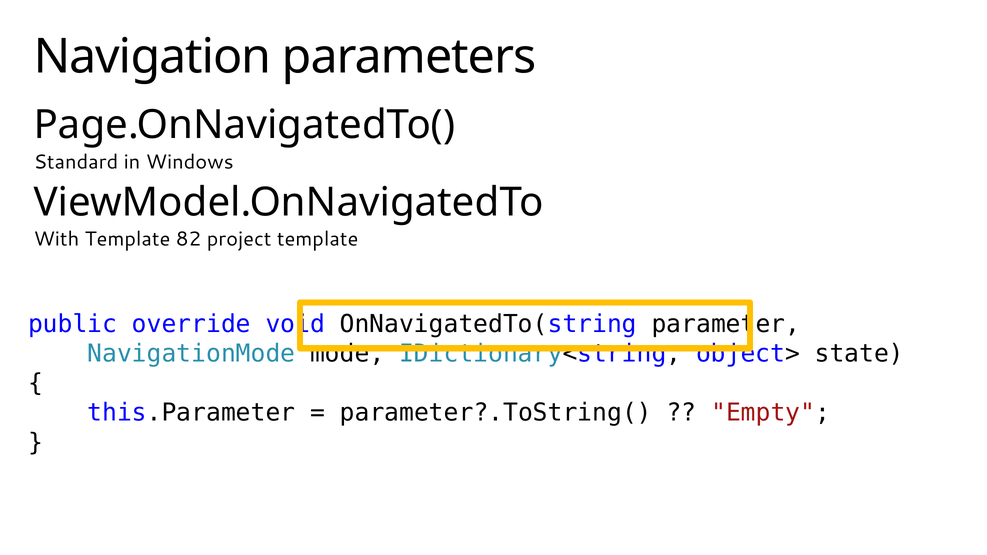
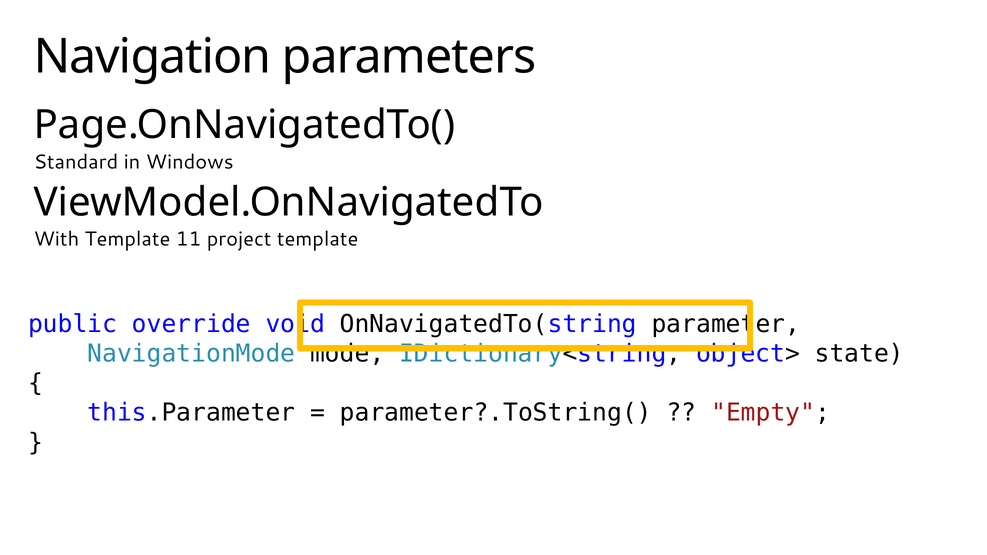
82: 82 -> 11 (189, 239)
